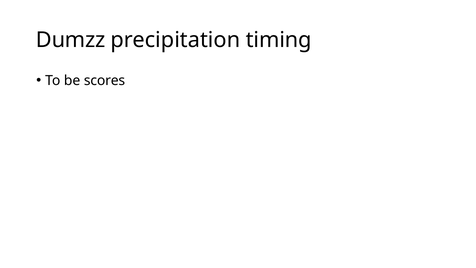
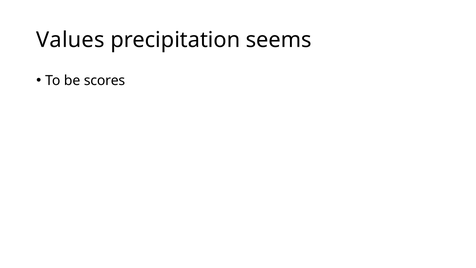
Dumzz: Dumzz -> Values (70, 40)
timing: timing -> seems (279, 40)
